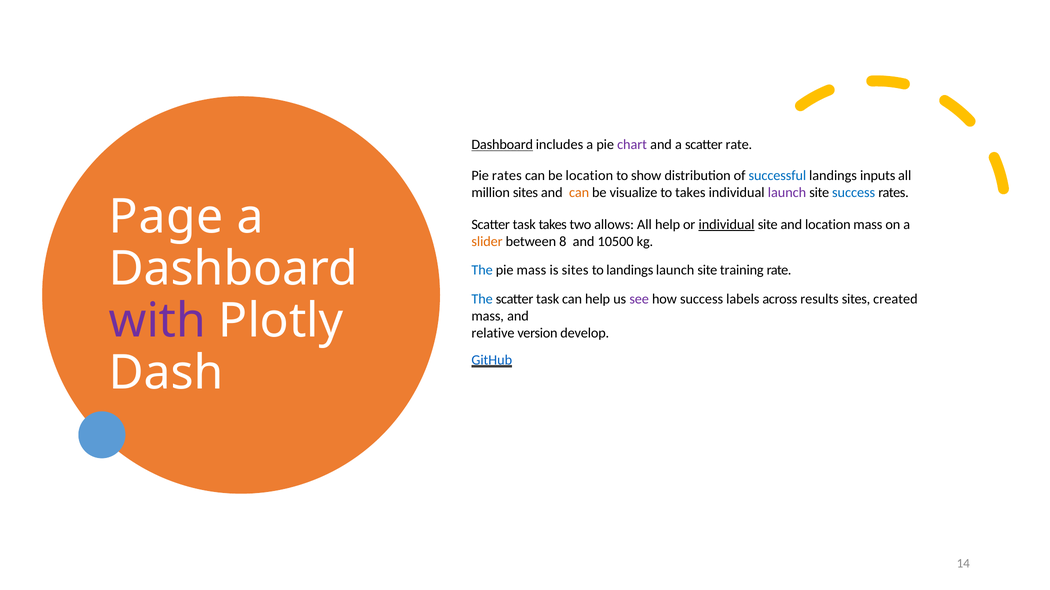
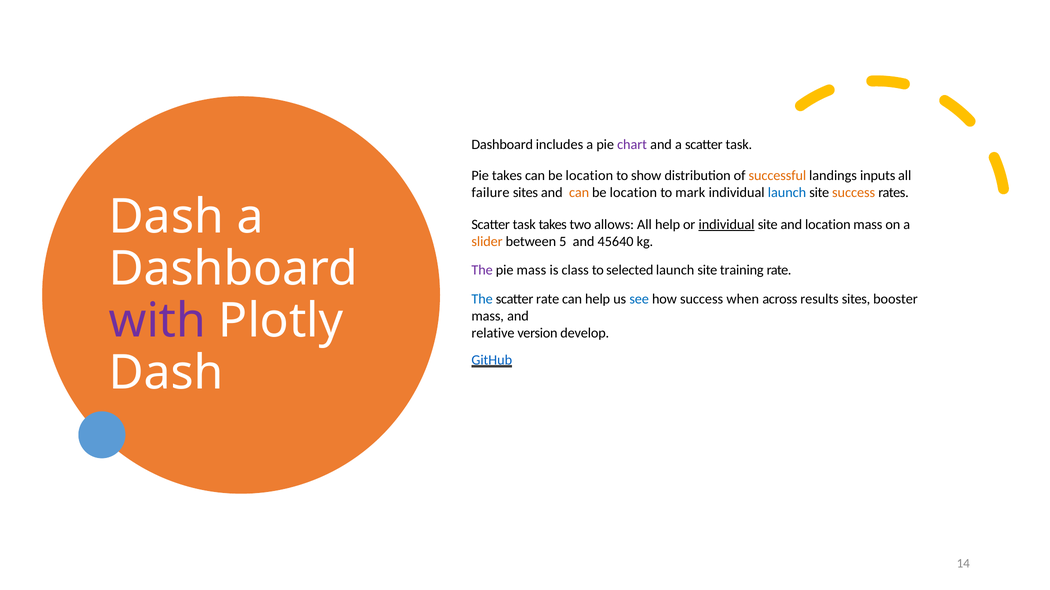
Dashboard underline: present -> none (502, 145)
a scatter rate: rate -> task (739, 145)
Pie rates: rates -> takes (507, 176)
successful colour: blue -> orange (777, 176)
million: million -> failure (491, 193)
visualize: visualize -> location (633, 193)
to takes: takes -> mark (690, 193)
launch colour: purple -> blue (787, 193)
success colour: blue -> orange (854, 193)
Page: Page -> Dash (166, 217)
8: 8 -> 5 (563, 242)
10500: 10500 -> 45640 (616, 242)
The colour: blue -> purple (482, 270)
is sites: sites -> class (575, 270)
to landings: landings -> selected (630, 270)
task: task -> rate (548, 299)
see colour: purple -> blue (639, 299)
labels: labels -> when (743, 299)
created: created -> booster (895, 299)
